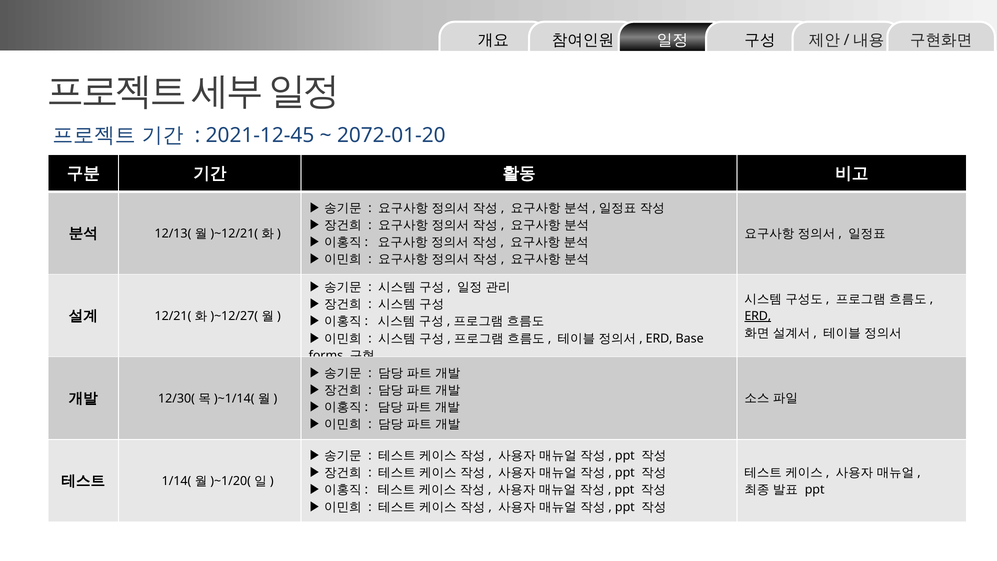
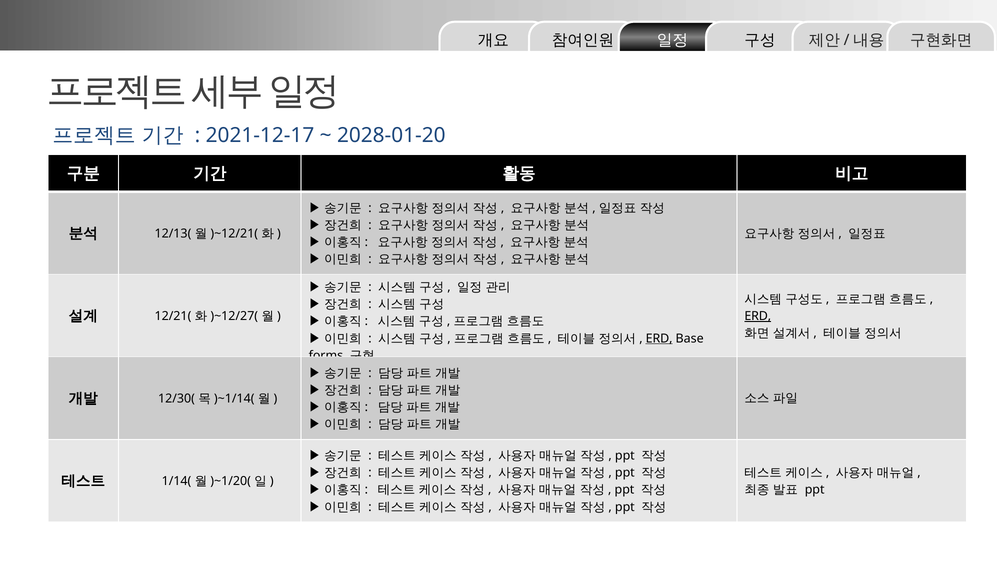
2021-12-45: 2021-12-45 -> 2021-12-17 (260, 135)
2072-01-20: 2072-01-20 -> 2028-01-20 (391, 135)
ERD underline: none -> present (659, 338)
